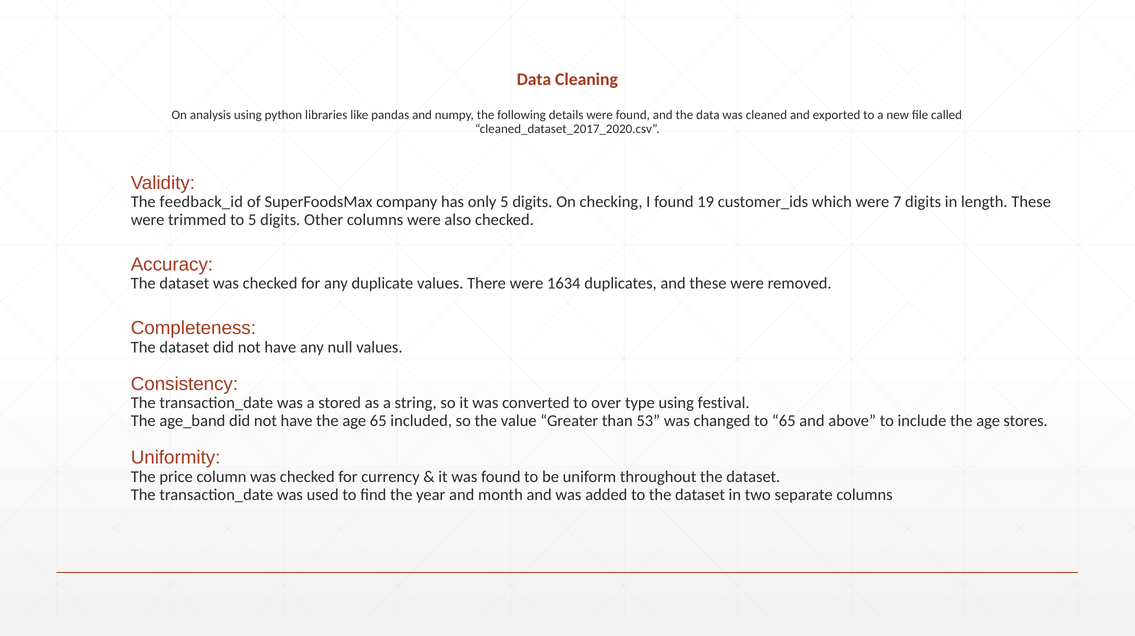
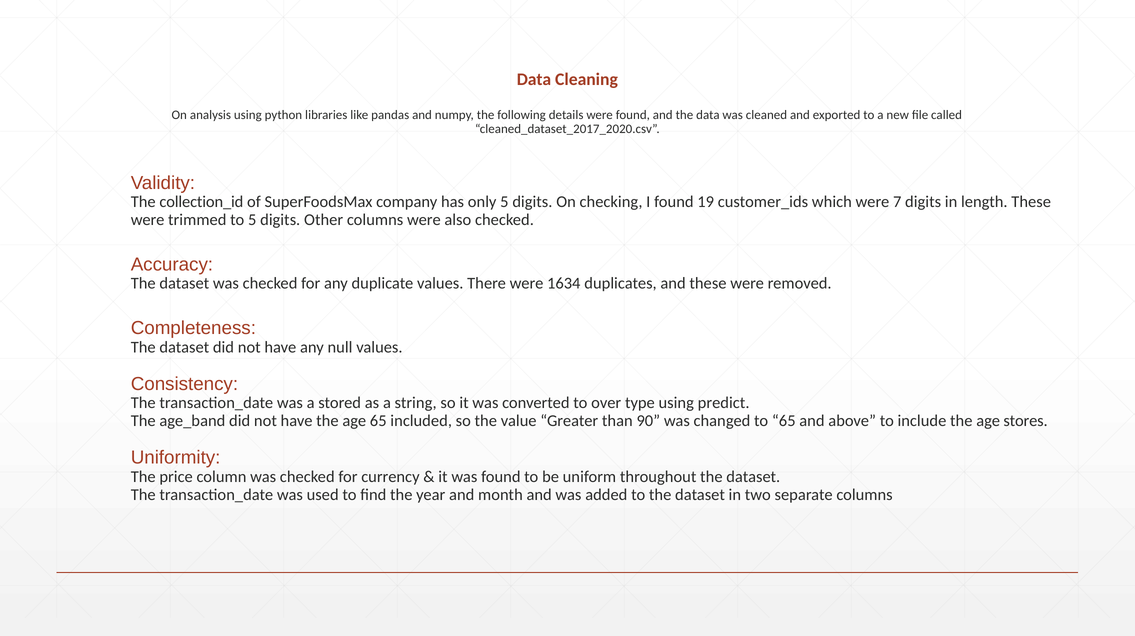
feedback_id: feedback_id -> collection_id (201, 202)
festival: festival -> predict (724, 403)
53: 53 -> 90 (648, 421)
